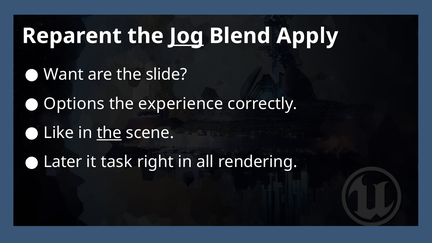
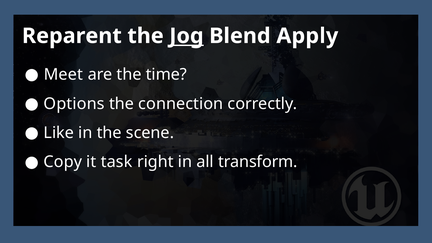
Want: Want -> Meet (63, 74)
slide: slide -> time (166, 74)
experience: experience -> connection (181, 104)
the underline: present -> none (109, 133)
Later: Later -> Copy (63, 162)
rendering: rendering -> transform (258, 162)
